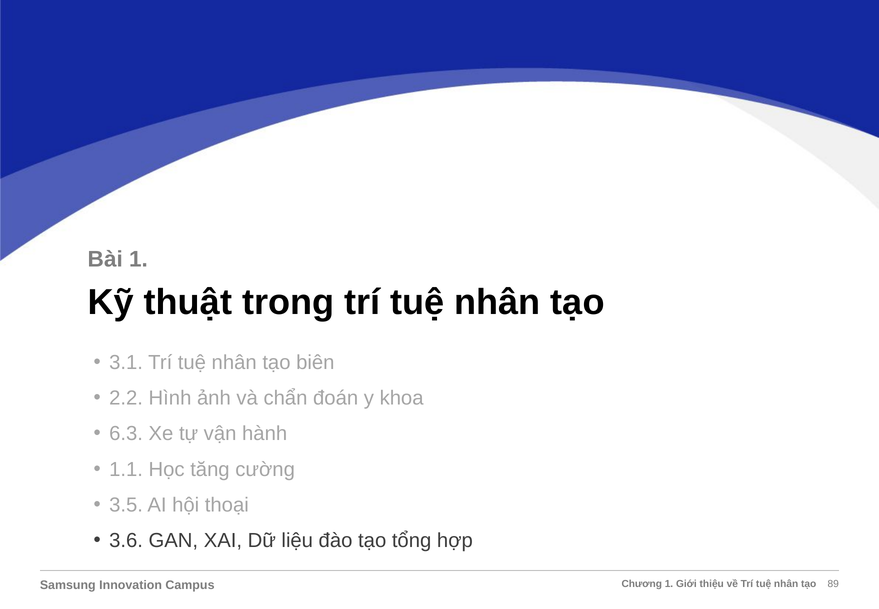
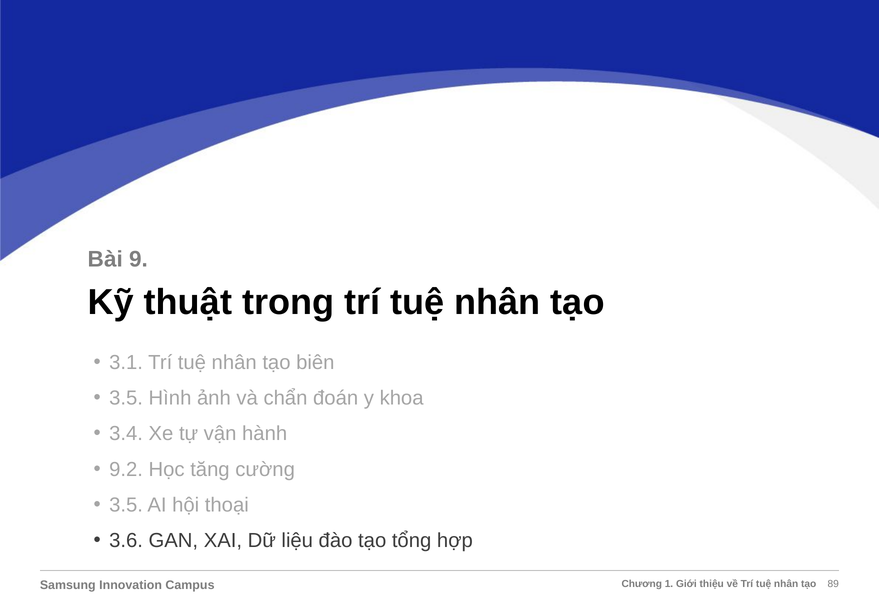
Bài 1: 1 -> 9 (139, 259)
2.2: 2.2 -> 3.5 (126, 398)
6.3: 6.3 -> 3.4 (126, 434)
1.1: 1.1 -> 9.2 (126, 469)
